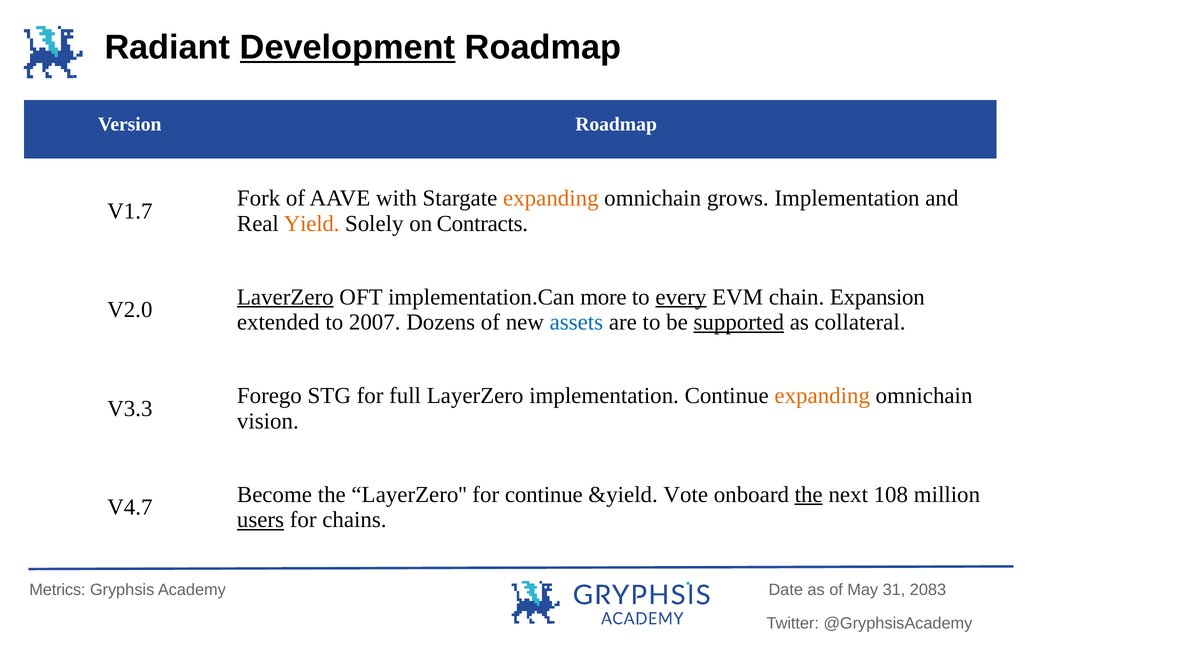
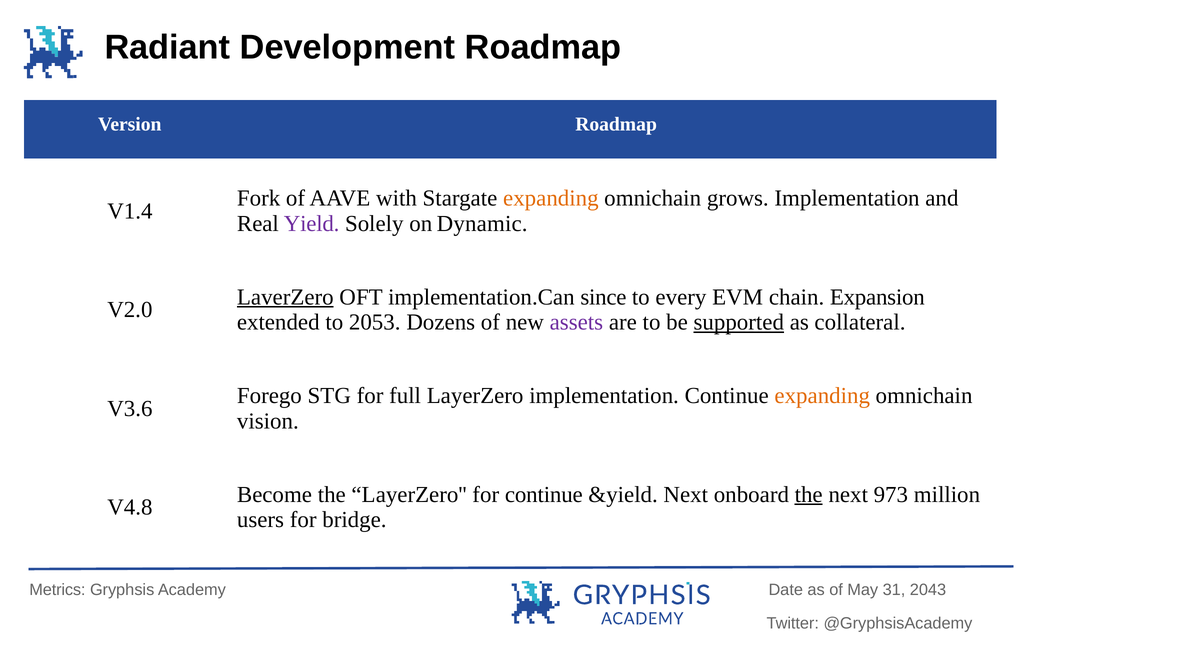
Development underline: present -> none (348, 47)
V1.7: V1.7 -> V1.4 (130, 211)
Yield colour: orange -> purple (312, 224)
Contracts: Contracts -> Dynamic (482, 224)
more: more -> since (603, 297)
every underline: present -> none (681, 297)
2007: 2007 -> 2053 (375, 322)
assets colour: blue -> purple (576, 322)
V3.3: V3.3 -> V3.6 (130, 408)
&yield Vote: Vote -> Next (686, 494)
108: 108 -> 973 (891, 494)
V4.7: V4.7 -> V4.8 (130, 507)
users underline: present -> none (260, 520)
chains: chains -> bridge (354, 520)
2083: 2083 -> 2043 (928, 590)
